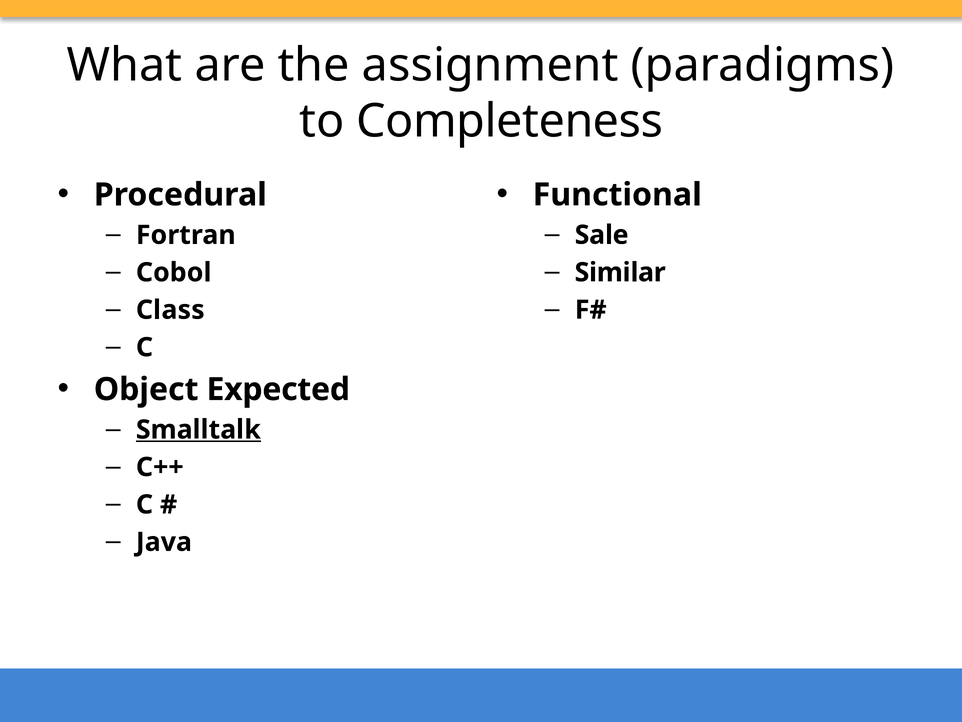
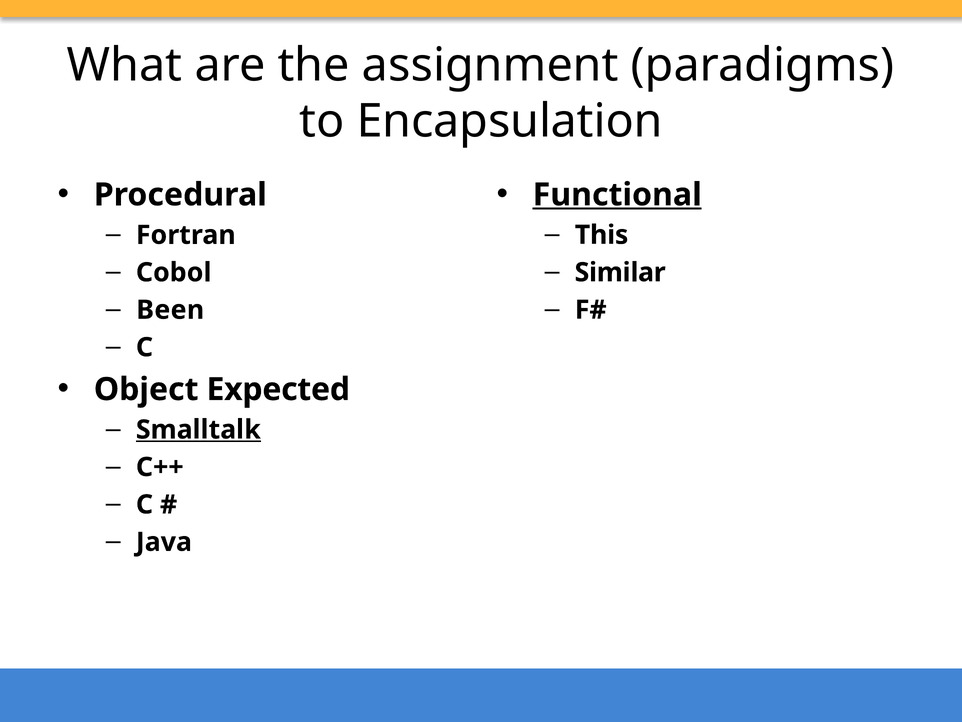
Completeness: Completeness -> Encapsulation (510, 121)
Functional underline: none -> present (617, 195)
Sale: Sale -> This (602, 235)
Class: Class -> Been (170, 310)
